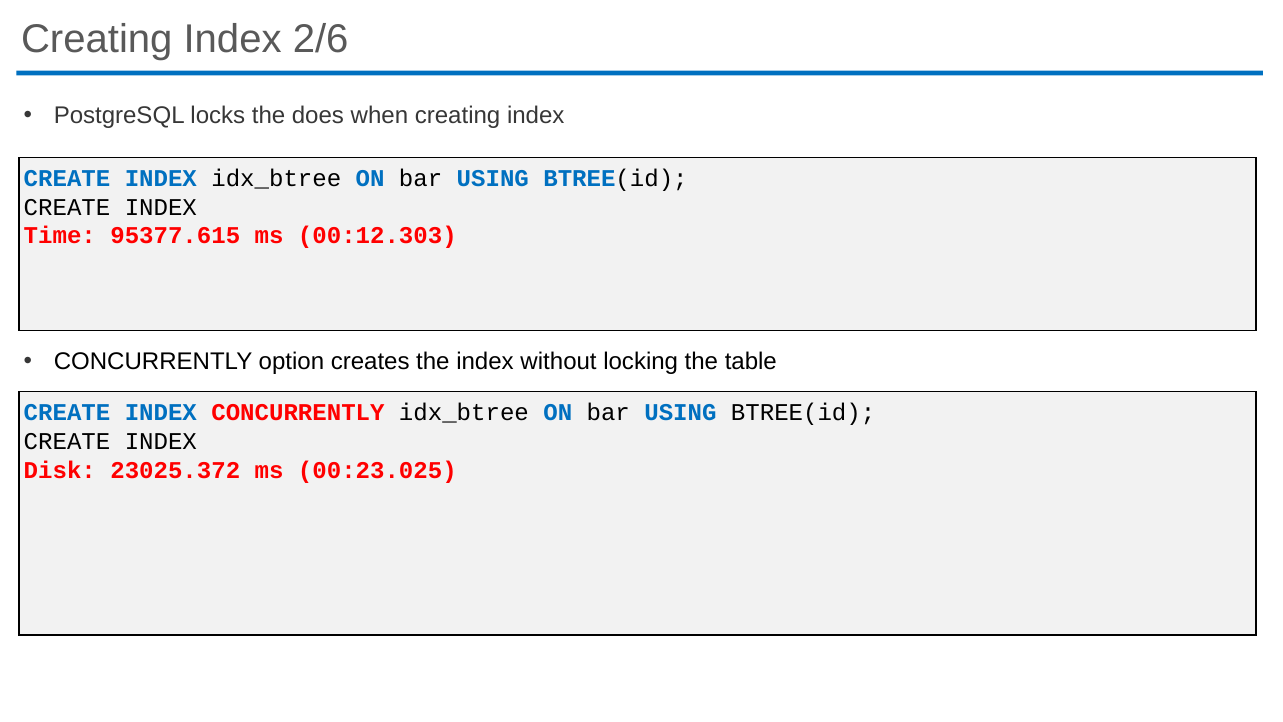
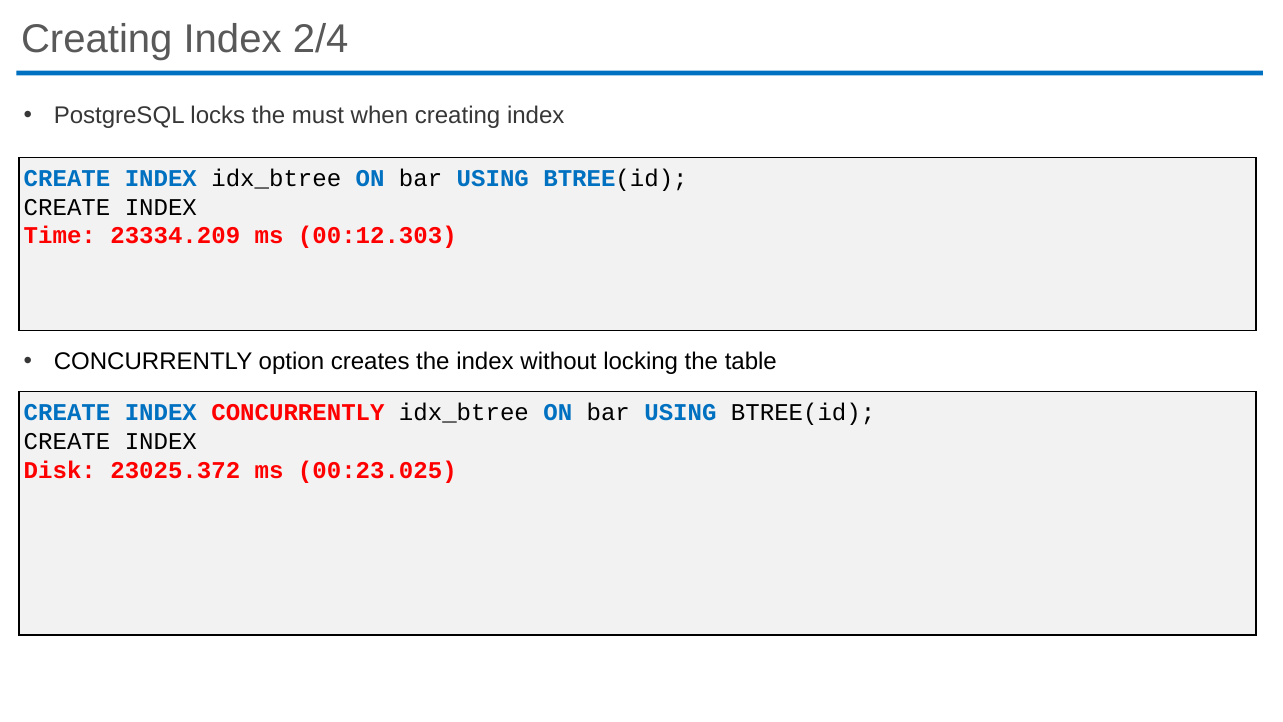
2/6: 2/6 -> 2/4 (321, 39)
does: does -> must (318, 116)
95377.615: 95377.615 -> 23334.209 (175, 236)
